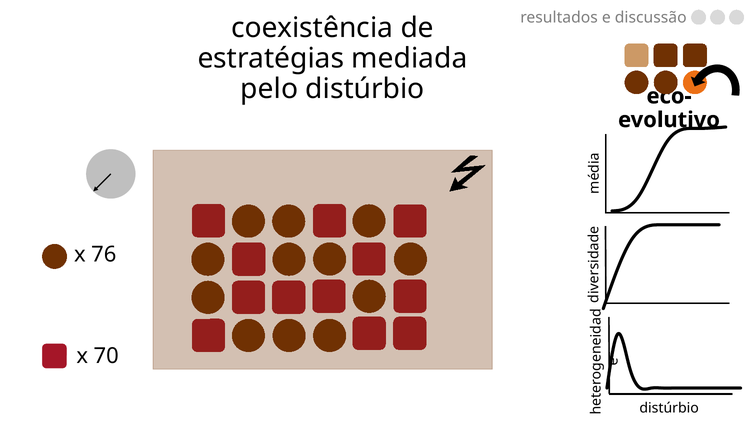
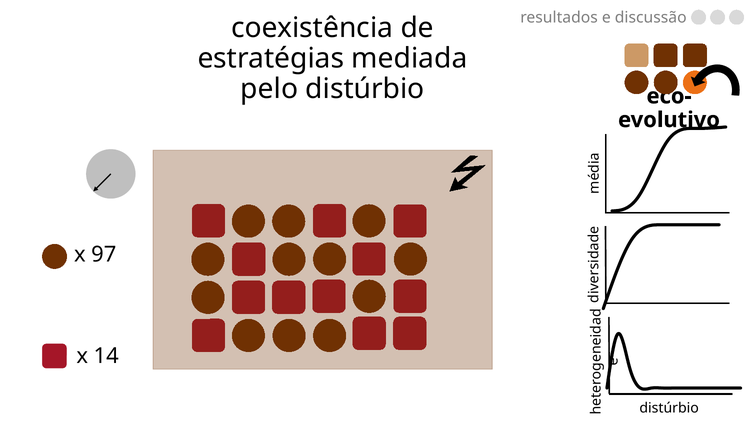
76: 76 -> 97 (104, 254)
70: 70 -> 14 (106, 356)
